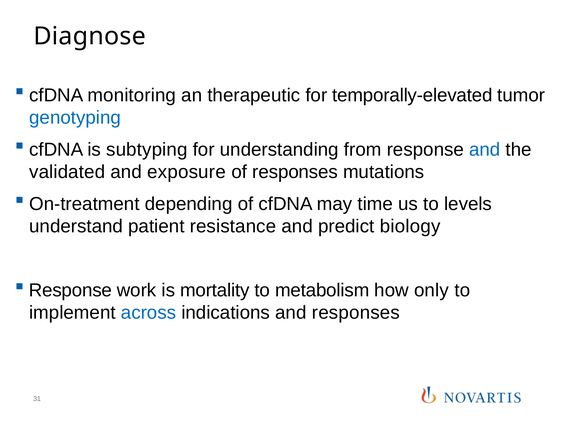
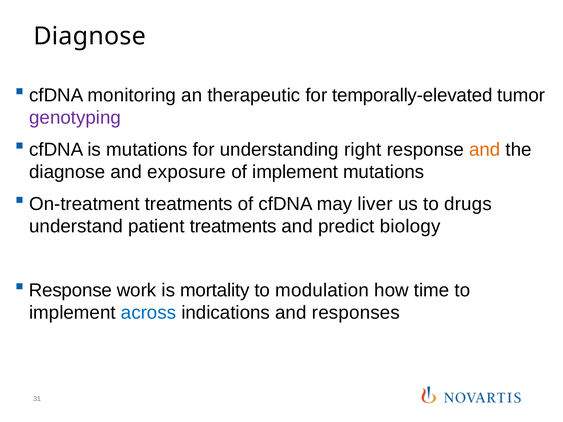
genotyping colour: blue -> purple (75, 118)
is subtyping: subtyping -> mutations (147, 150)
from: from -> right (363, 150)
and colour: blue -> orange (485, 150)
validated: validated -> diagnose (67, 172)
of responses: responses -> implement (295, 172)
On-treatment depending: depending -> treatments (189, 204)
time: time -> liver (375, 204)
levels: levels -> drugs (468, 204)
patient resistance: resistance -> treatments (233, 227)
metabolism: metabolism -> modulation (322, 290)
only: only -> time (432, 290)
